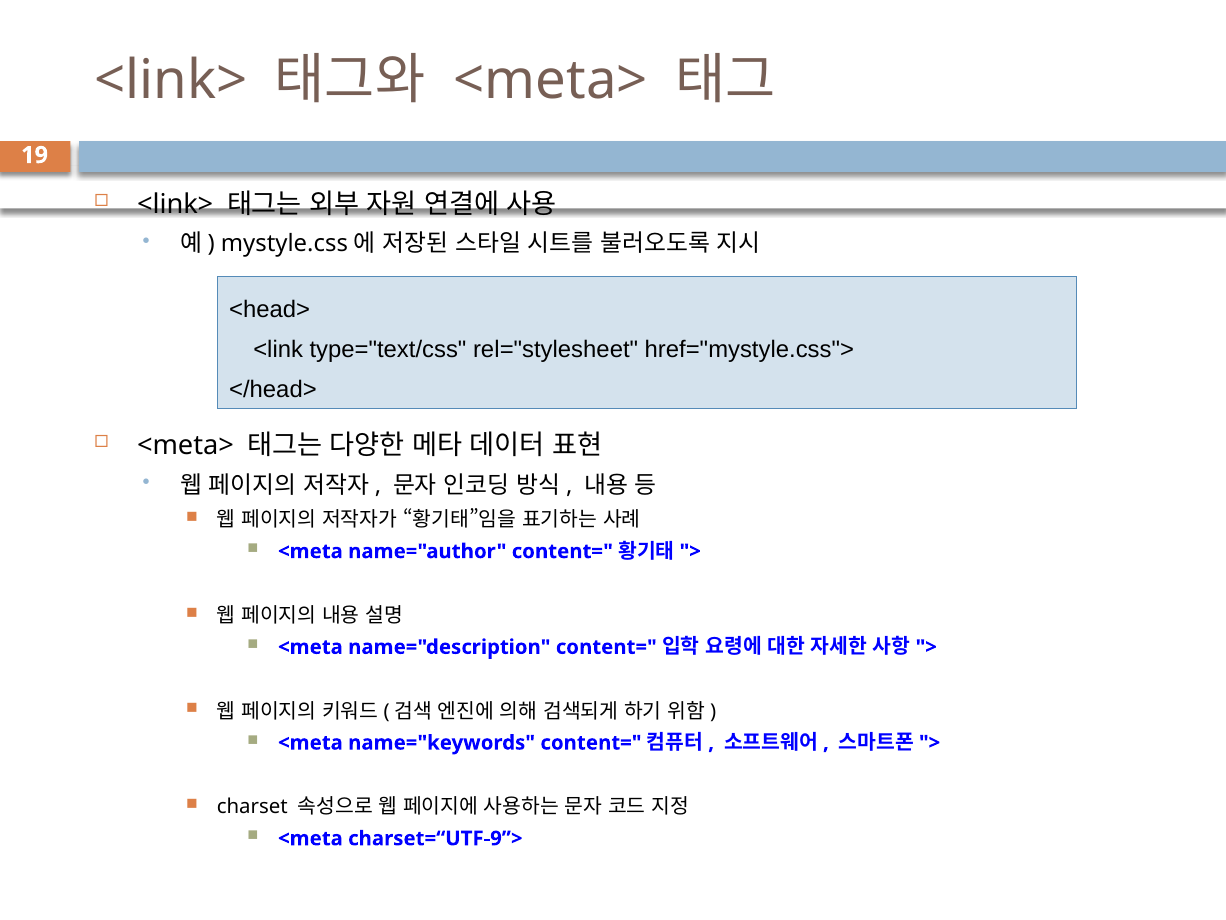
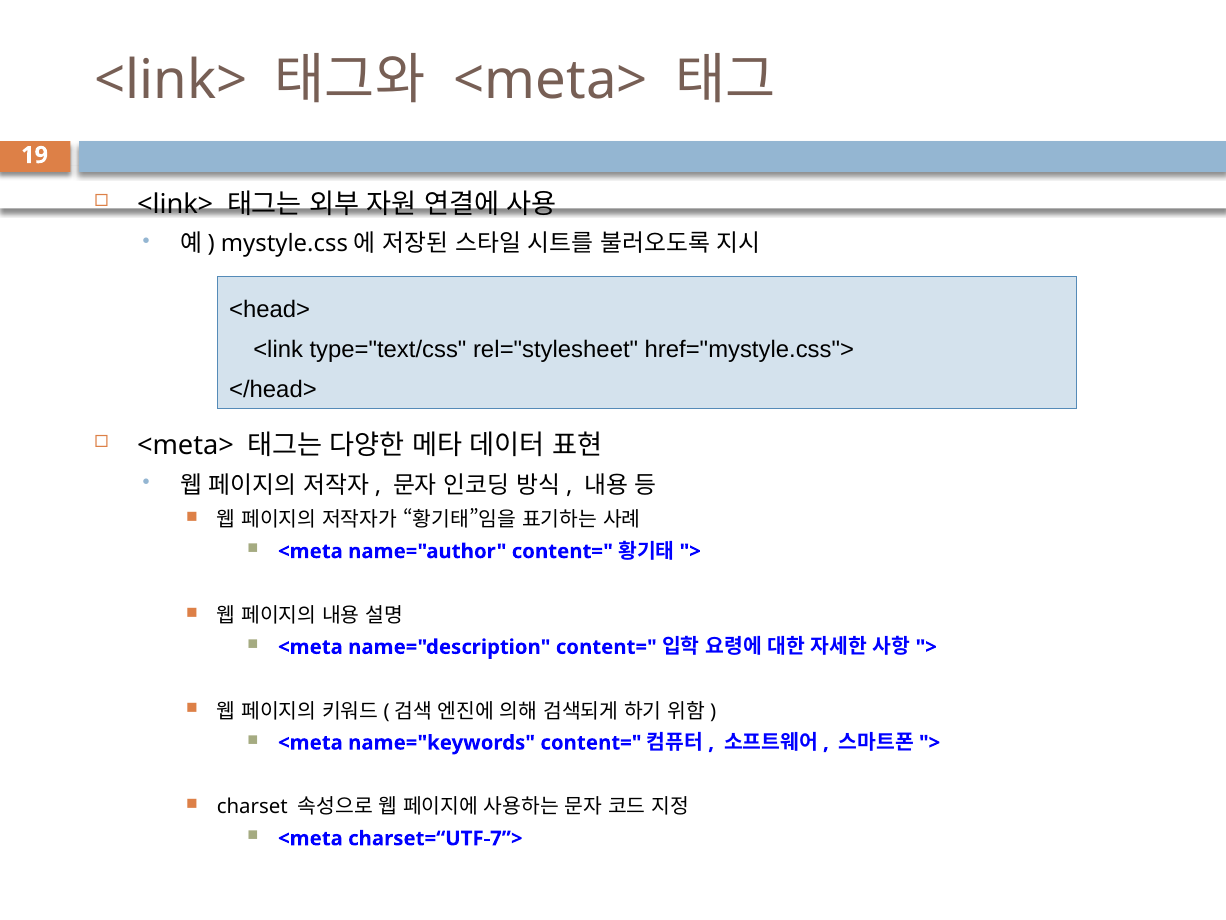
charset=“UTF-9”>: charset=“UTF-9”> -> charset=“UTF-7”> (435, 838)
